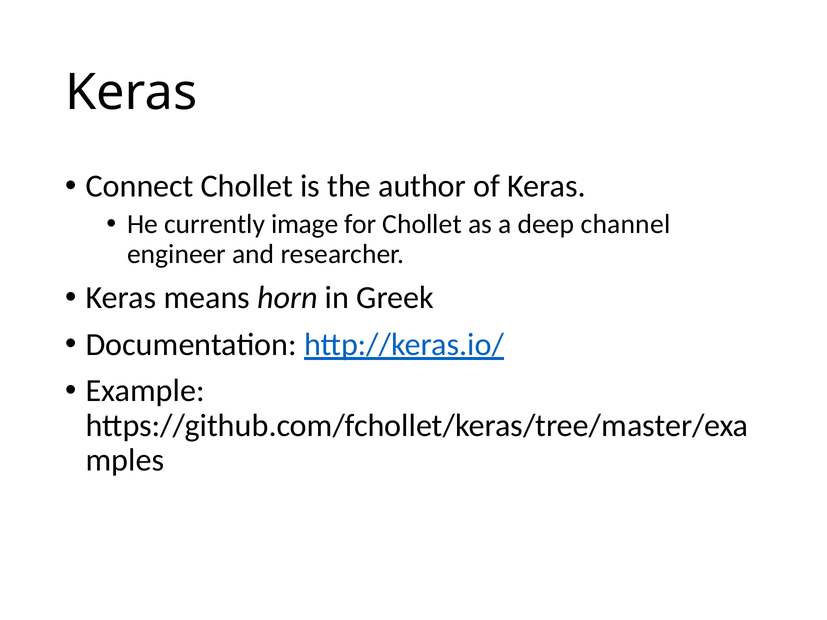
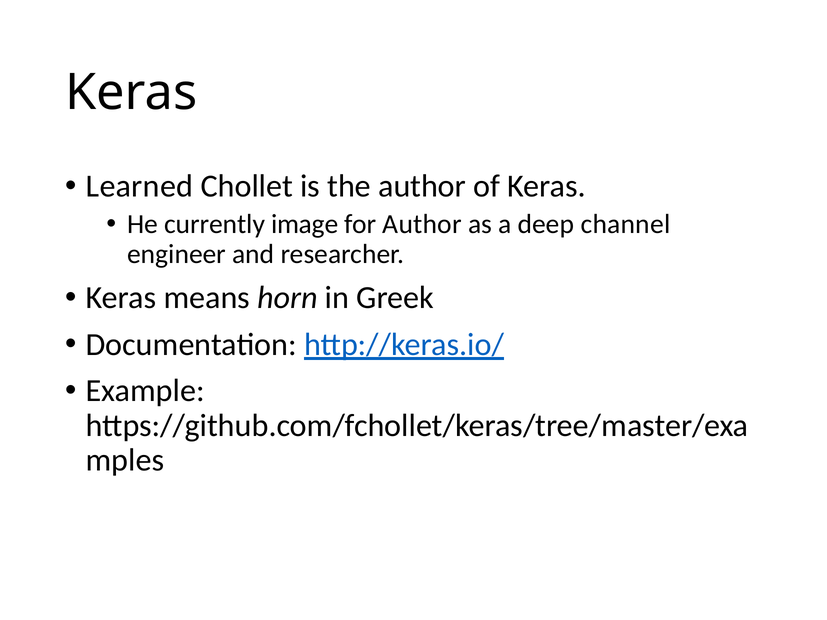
Connect: Connect -> Learned (139, 186)
for Chollet: Chollet -> Author (422, 224)
